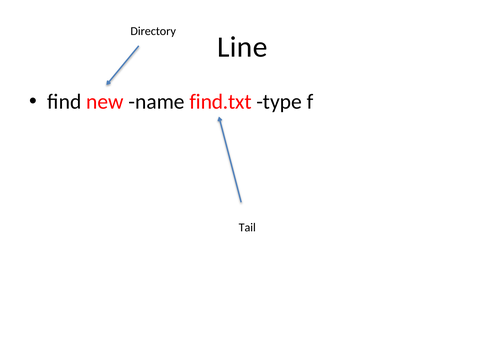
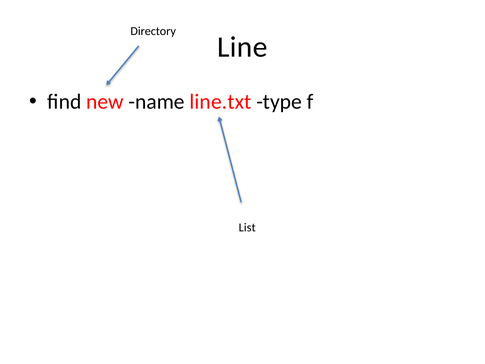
find.txt: find.txt -> line.txt (220, 102)
Tail: Tail -> List (247, 227)
